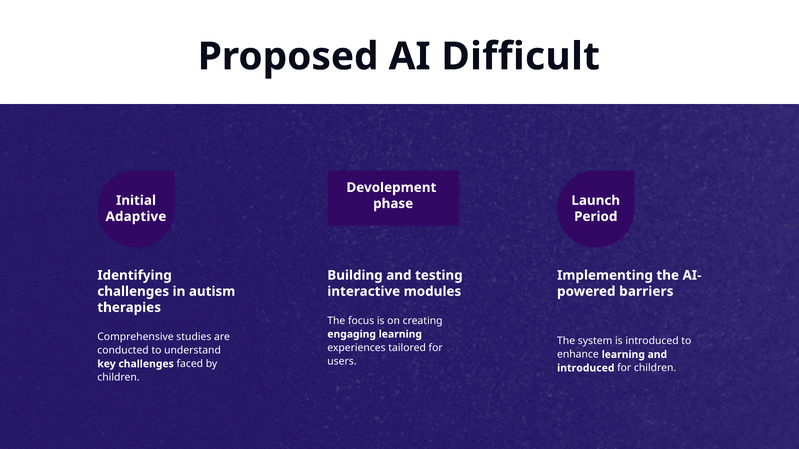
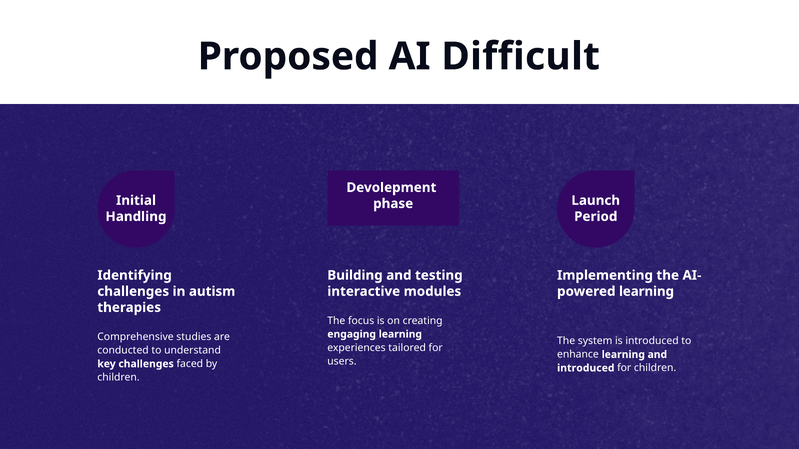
Adaptive: Adaptive -> Handling (136, 217)
barriers: barriers -> learning (646, 292)
